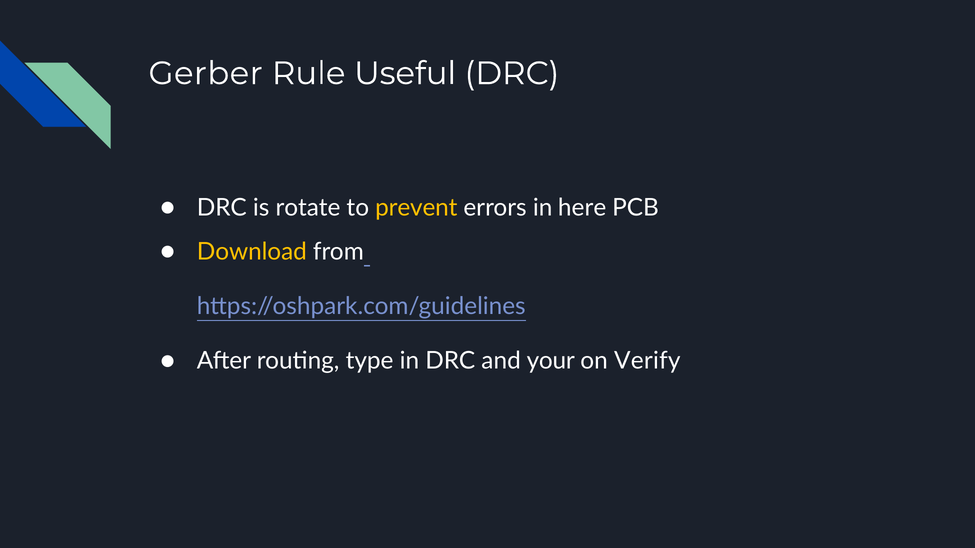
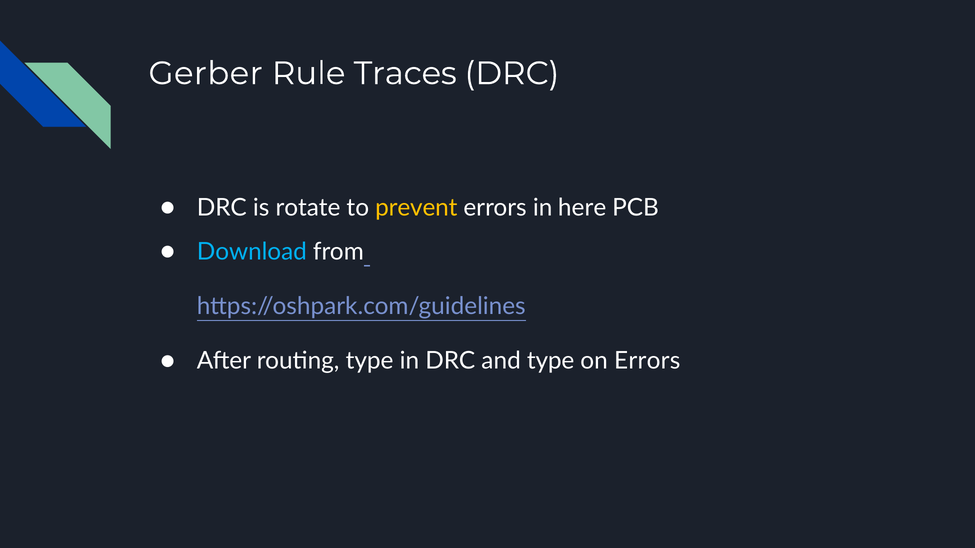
Useful: Useful -> Traces (405, 74)
Download colour: yellow -> light blue (252, 252)
and your: your -> type (551, 361)
on Verify: Verify -> Errors (647, 361)
